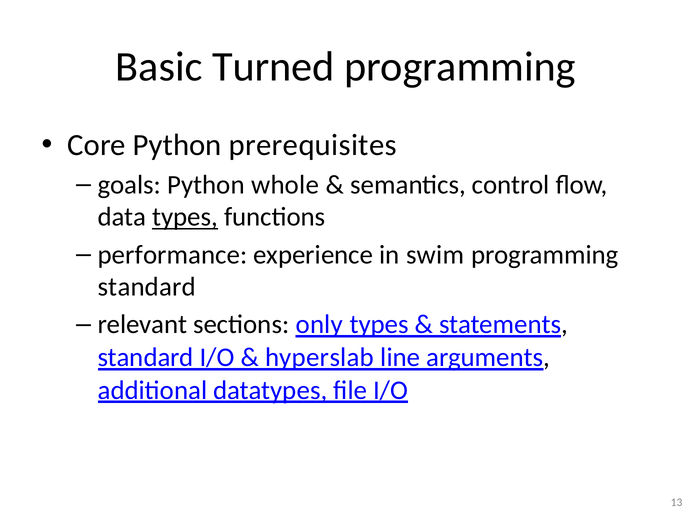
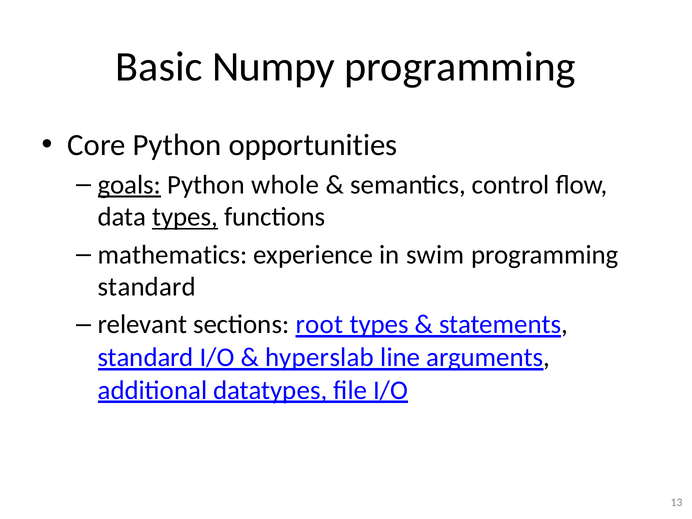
Turned: Turned -> Numpy (274, 67)
prerequisites: prerequisites -> opportunities (313, 145)
goals underline: none -> present (129, 185)
performance: performance -> mathematics (173, 255)
only: only -> root (319, 325)
